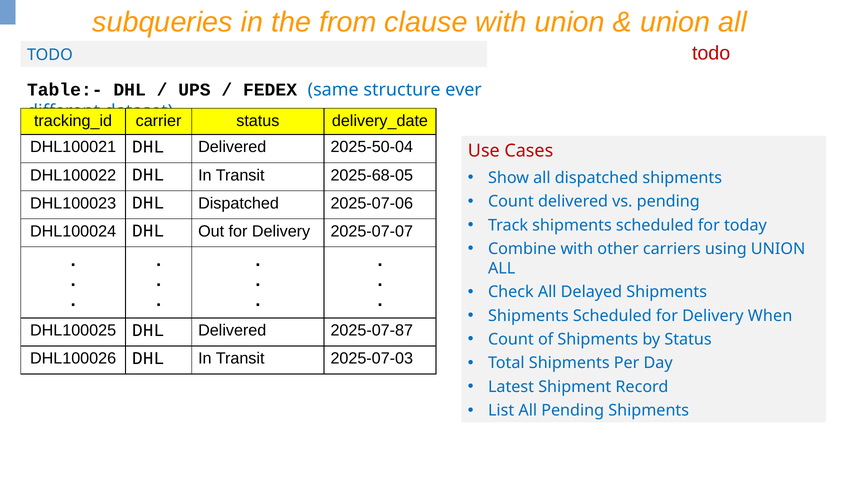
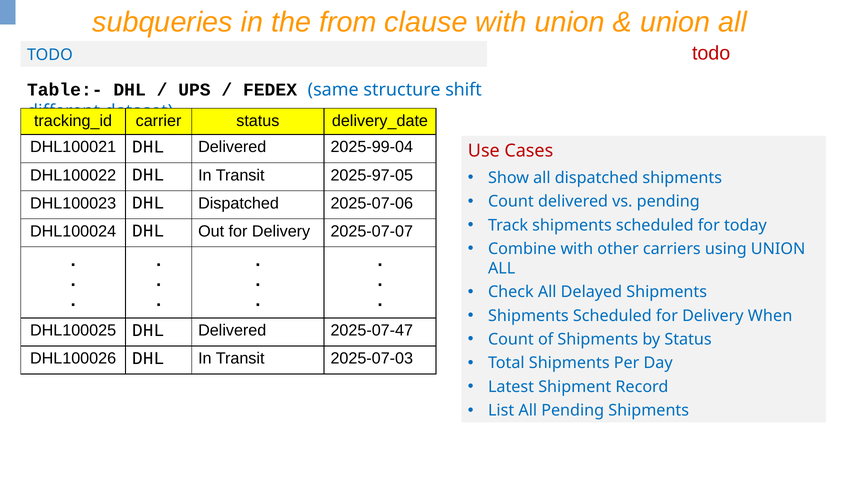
ever: ever -> shift (464, 90)
2025-50-04: 2025-50-04 -> 2025-99-04 (372, 147)
2025-68-05: 2025-68-05 -> 2025-97-05 (372, 175)
2025-07-87: 2025-07-87 -> 2025-07-47 (372, 330)
